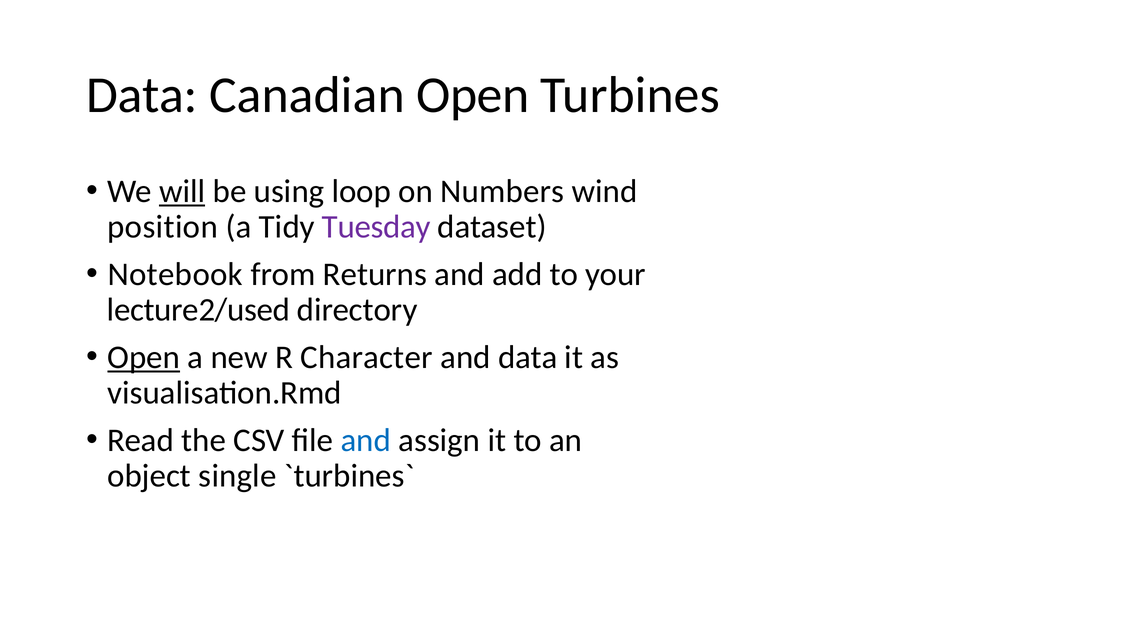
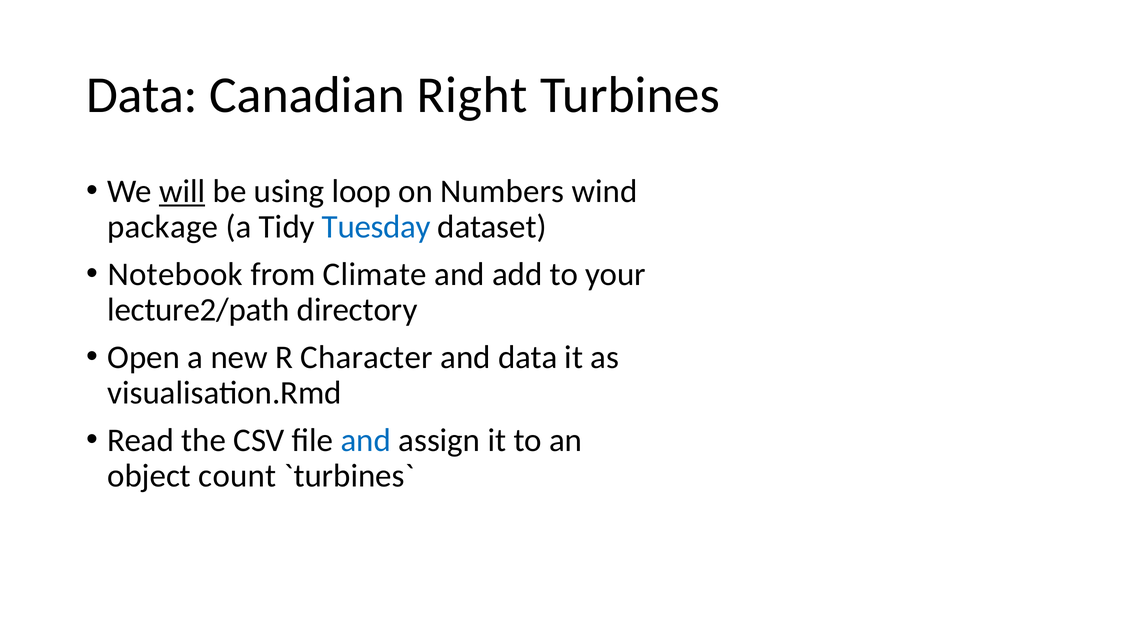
Canadian Open: Open -> Right (472, 95)
position: position -> package (163, 227)
Tuesday colour: purple -> blue (376, 227)
Returns: Returns -> Climate (375, 274)
lecture2/used: lecture2/used -> lecture2/path (198, 310)
Open underline: present -> none (144, 357)
single: single -> count (237, 476)
